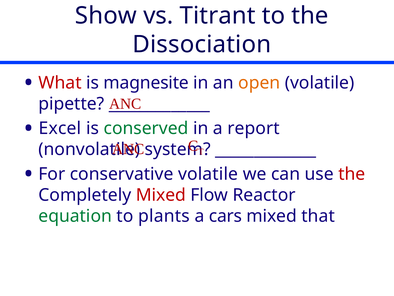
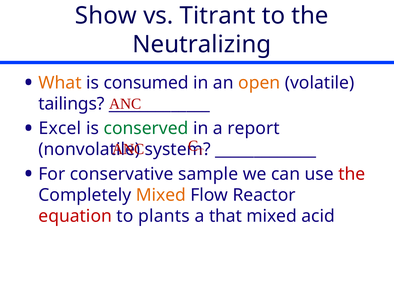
Dissociation: Dissociation -> Neutralizing (202, 44)
What colour: red -> orange (60, 83)
magnesite: magnesite -> consumed (146, 83)
pipette: pipette -> tailings (71, 104)
conservative volatile: volatile -> sample (208, 174)
Mixed colour: red -> orange (161, 195)
equation colour: green -> red (75, 216)
cars: cars -> that (225, 216)
that: that -> acid (318, 216)
